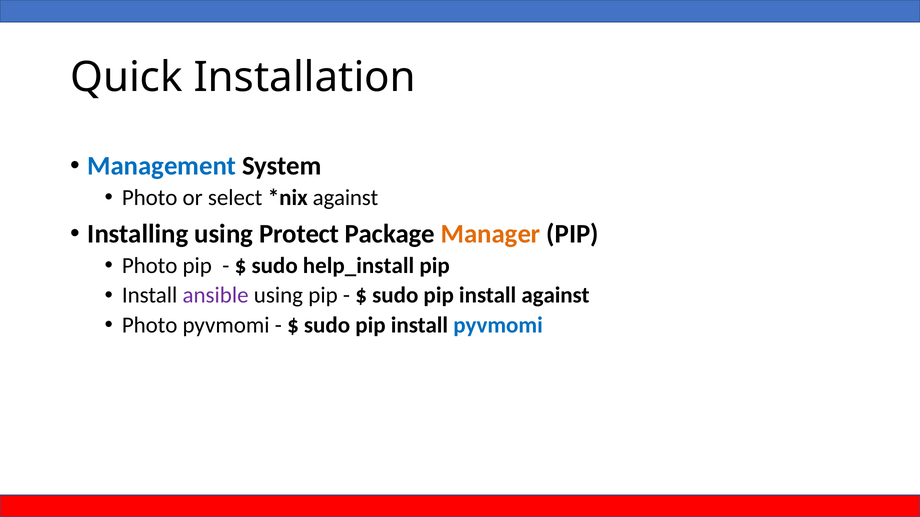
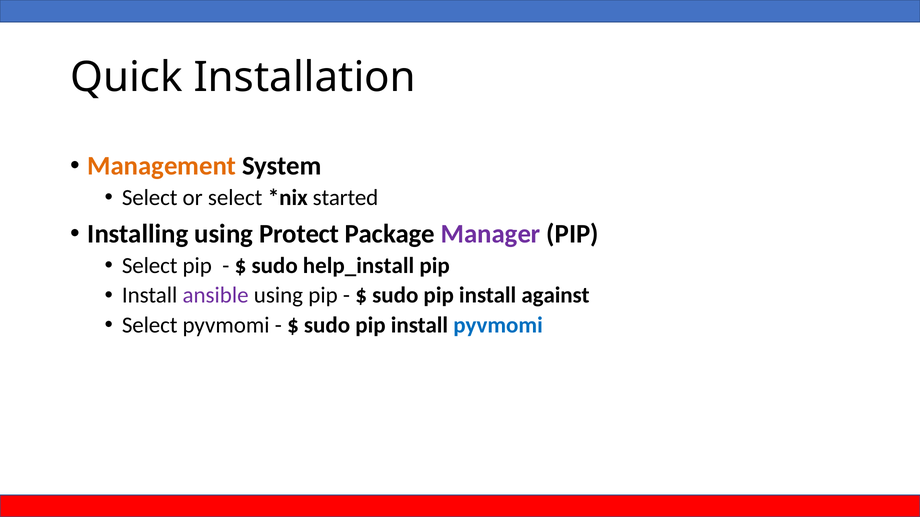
Management colour: blue -> orange (162, 166)
Photo: Photo -> Select (150, 198)
against: against -> started (345, 198)
Manager colour: orange -> purple (491, 234)
Photo: Photo -> Select (150, 266)
Photo: Photo -> Select (150, 325)
